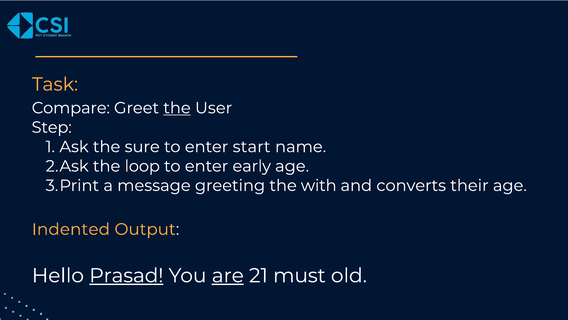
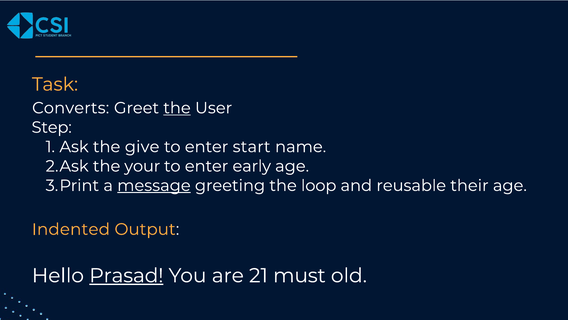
Compare: Compare -> Converts (71, 108)
sure: sure -> give (142, 147)
loop: loop -> your (142, 166)
message underline: none -> present (154, 185)
with: with -> loop (319, 185)
converts: converts -> reusable (411, 185)
are underline: present -> none (228, 275)
